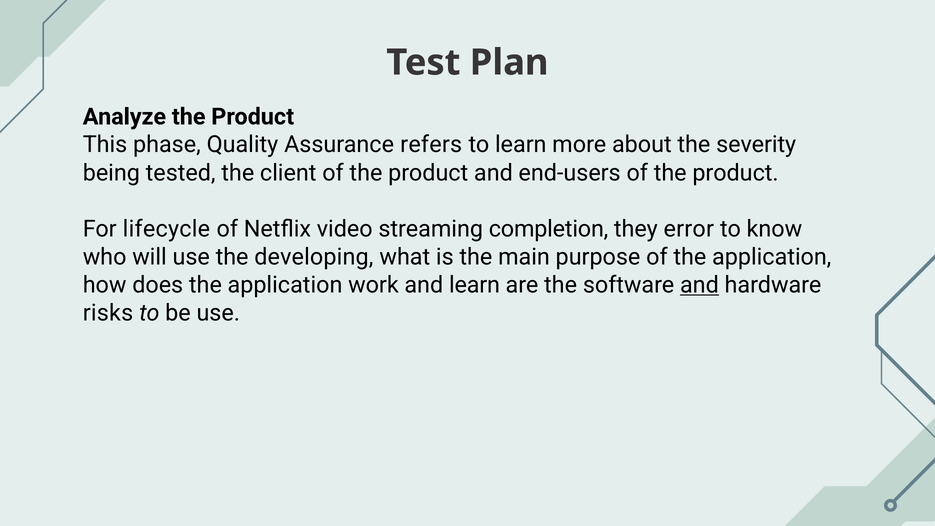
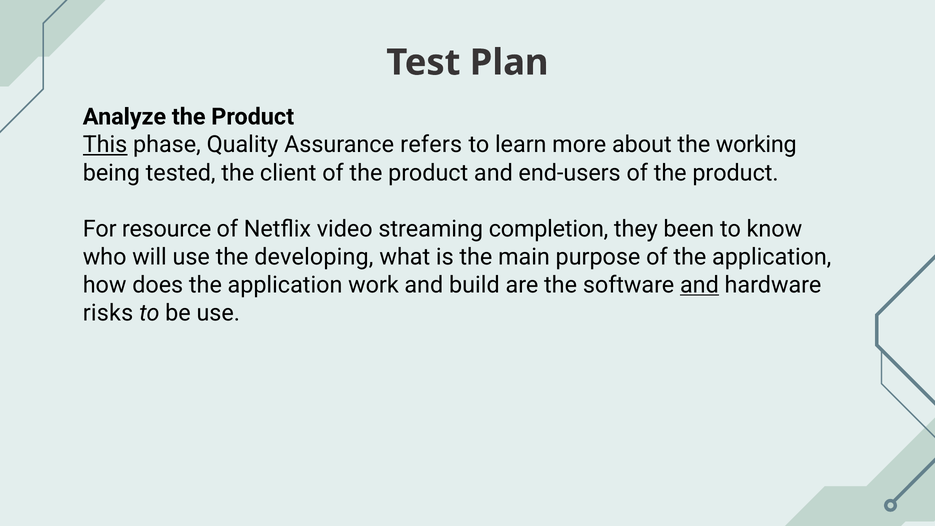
This underline: none -> present (105, 145)
severity: severity -> working (756, 145)
lifecycle: lifecycle -> resource (167, 229)
error: error -> been (689, 229)
and learn: learn -> build (474, 285)
